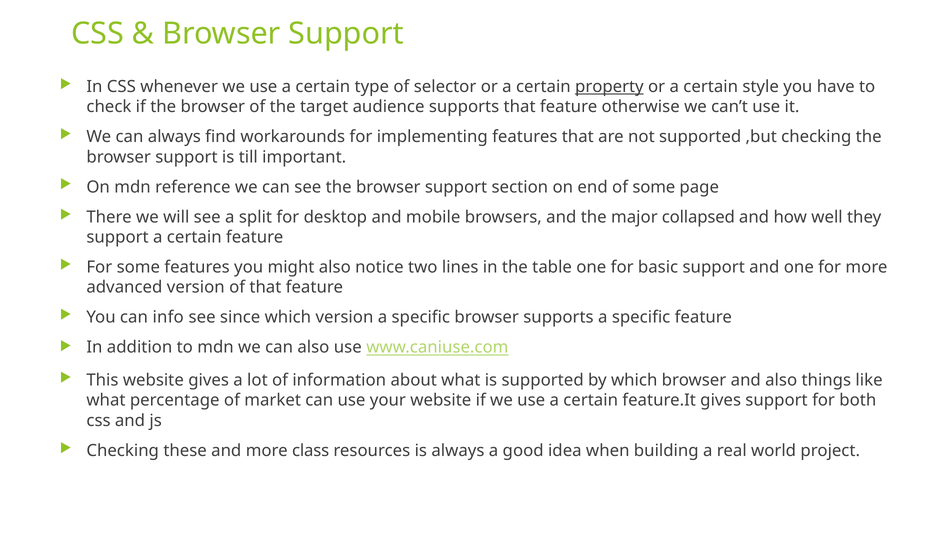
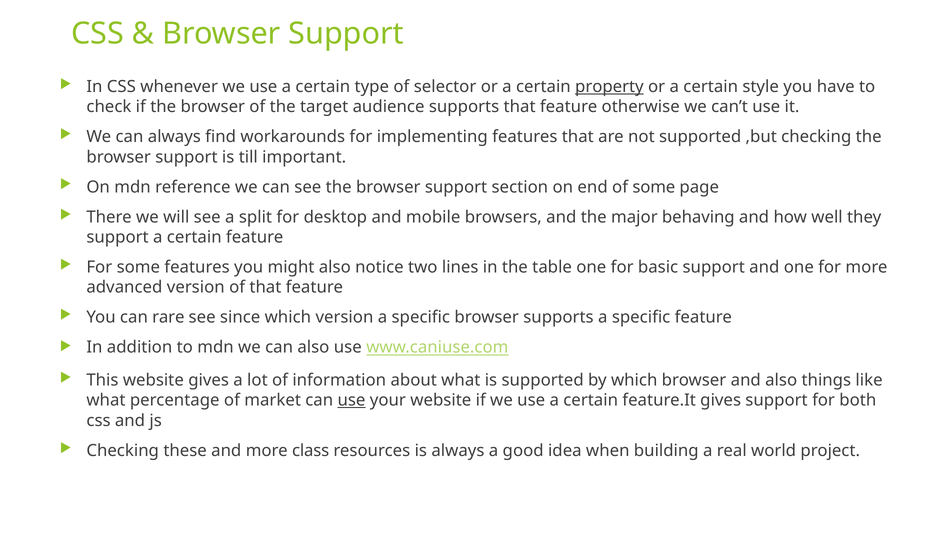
collapsed: collapsed -> behaving (698, 217)
info: info -> rare (168, 318)
use underline: none -> present (352, 401)
